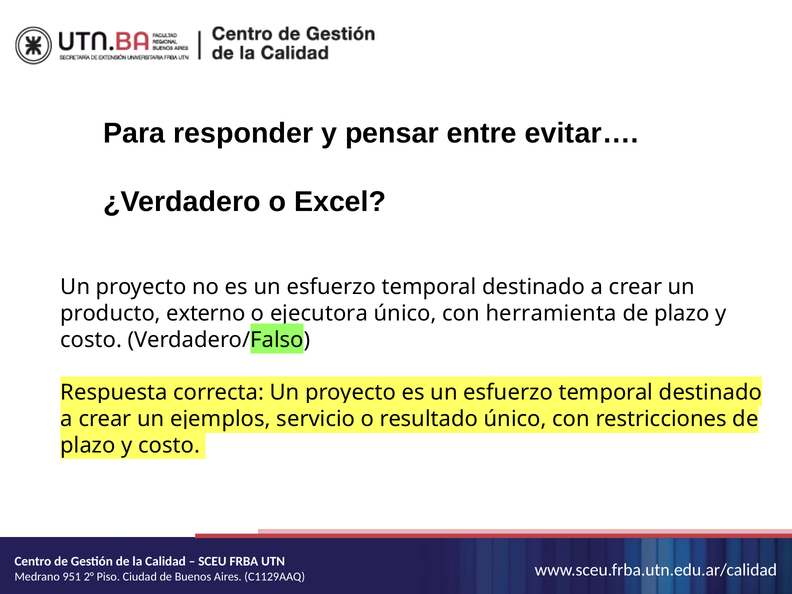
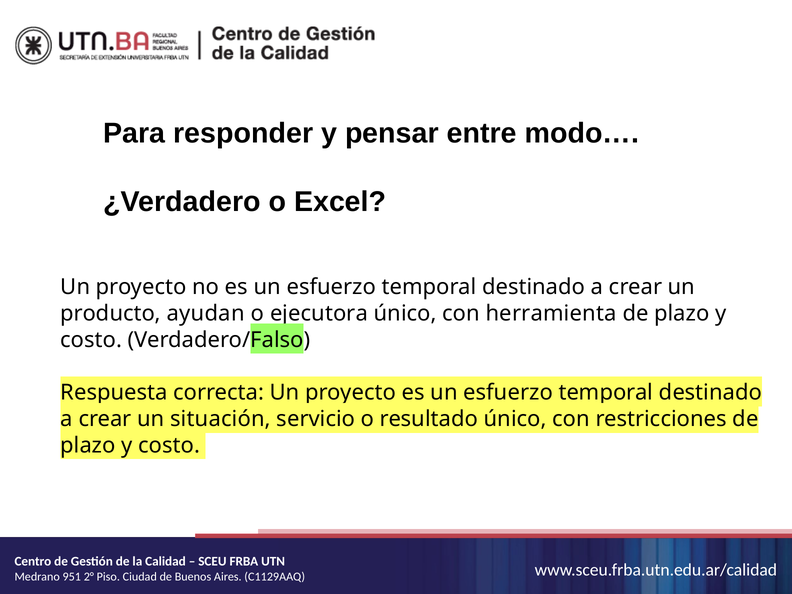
evitar…: evitar… -> modo… (582, 133)
externo: externo -> ayudan (206, 313)
ejemplos: ejemplos -> situación (220, 419)
